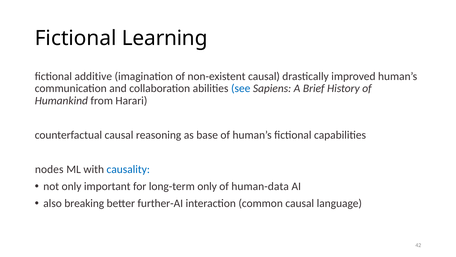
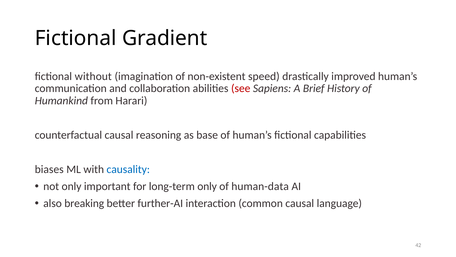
Learning: Learning -> Gradient (165, 38)
additive: additive -> without (93, 76)
non-existent causal: causal -> speed (264, 76)
see colour: blue -> red (241, 88)
nodes: nodes -> biases (49, 169)
